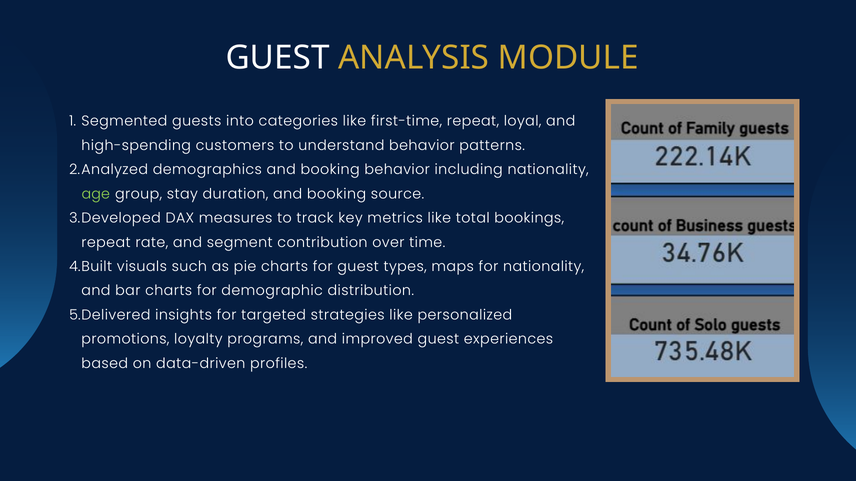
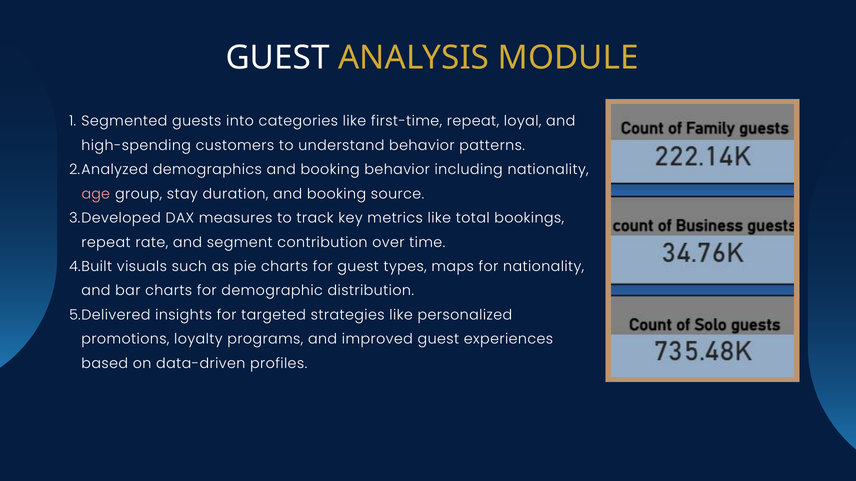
age colour: light green -> pink (96, 194)
